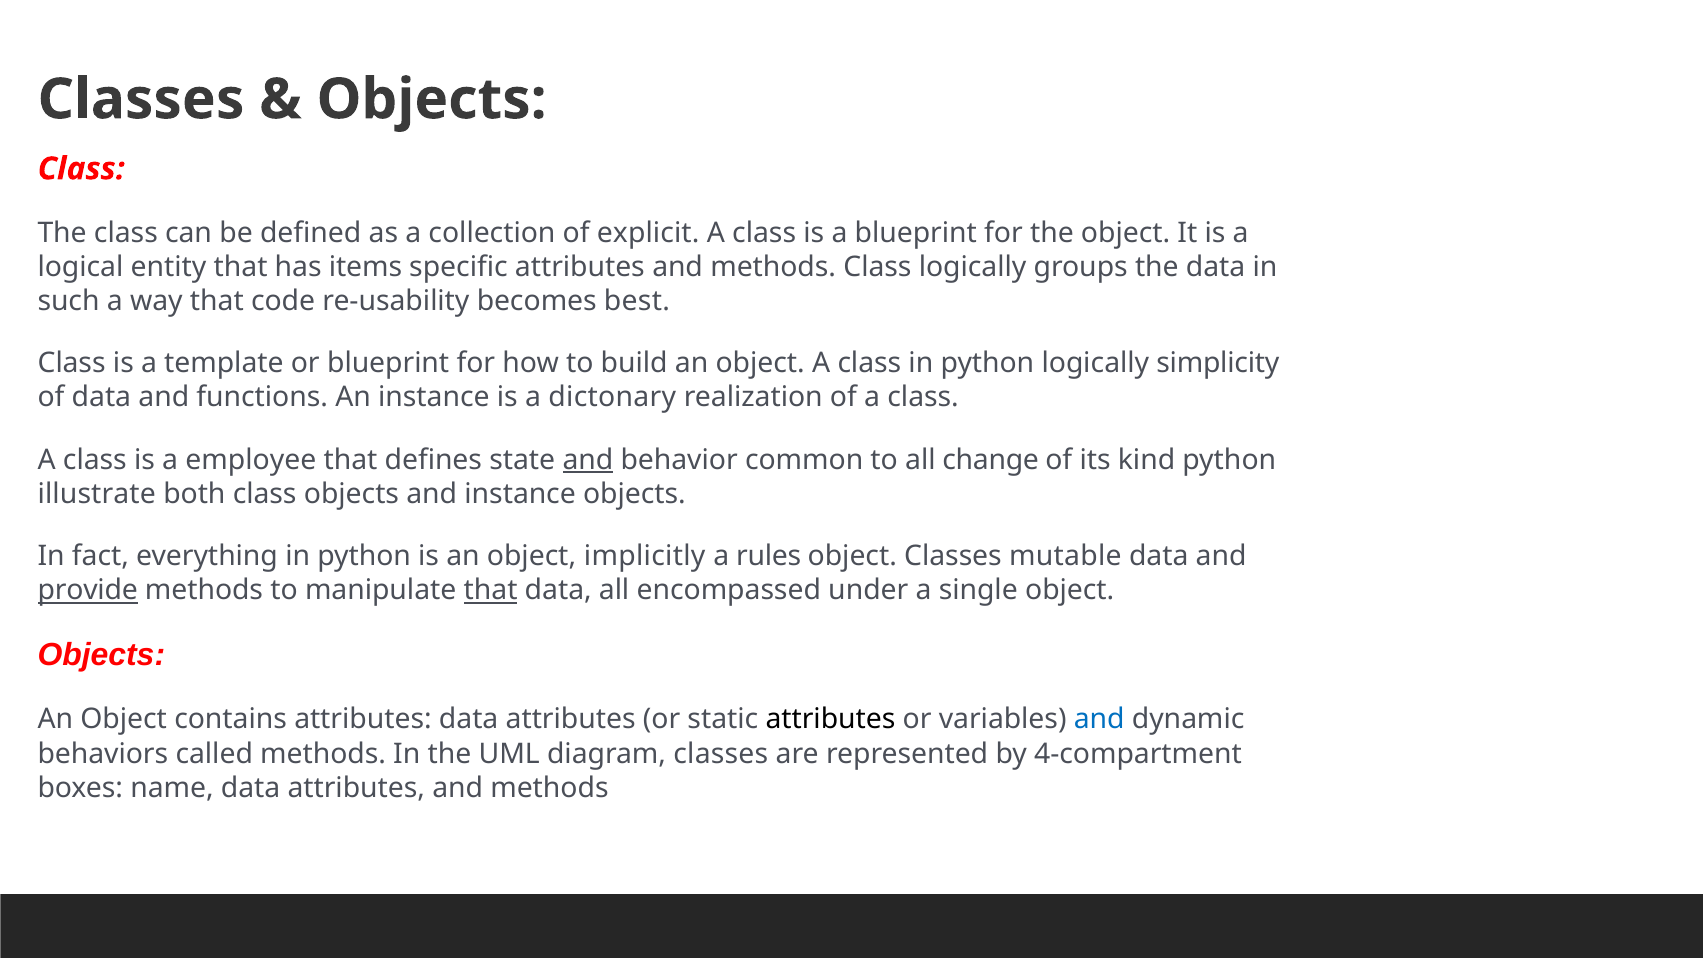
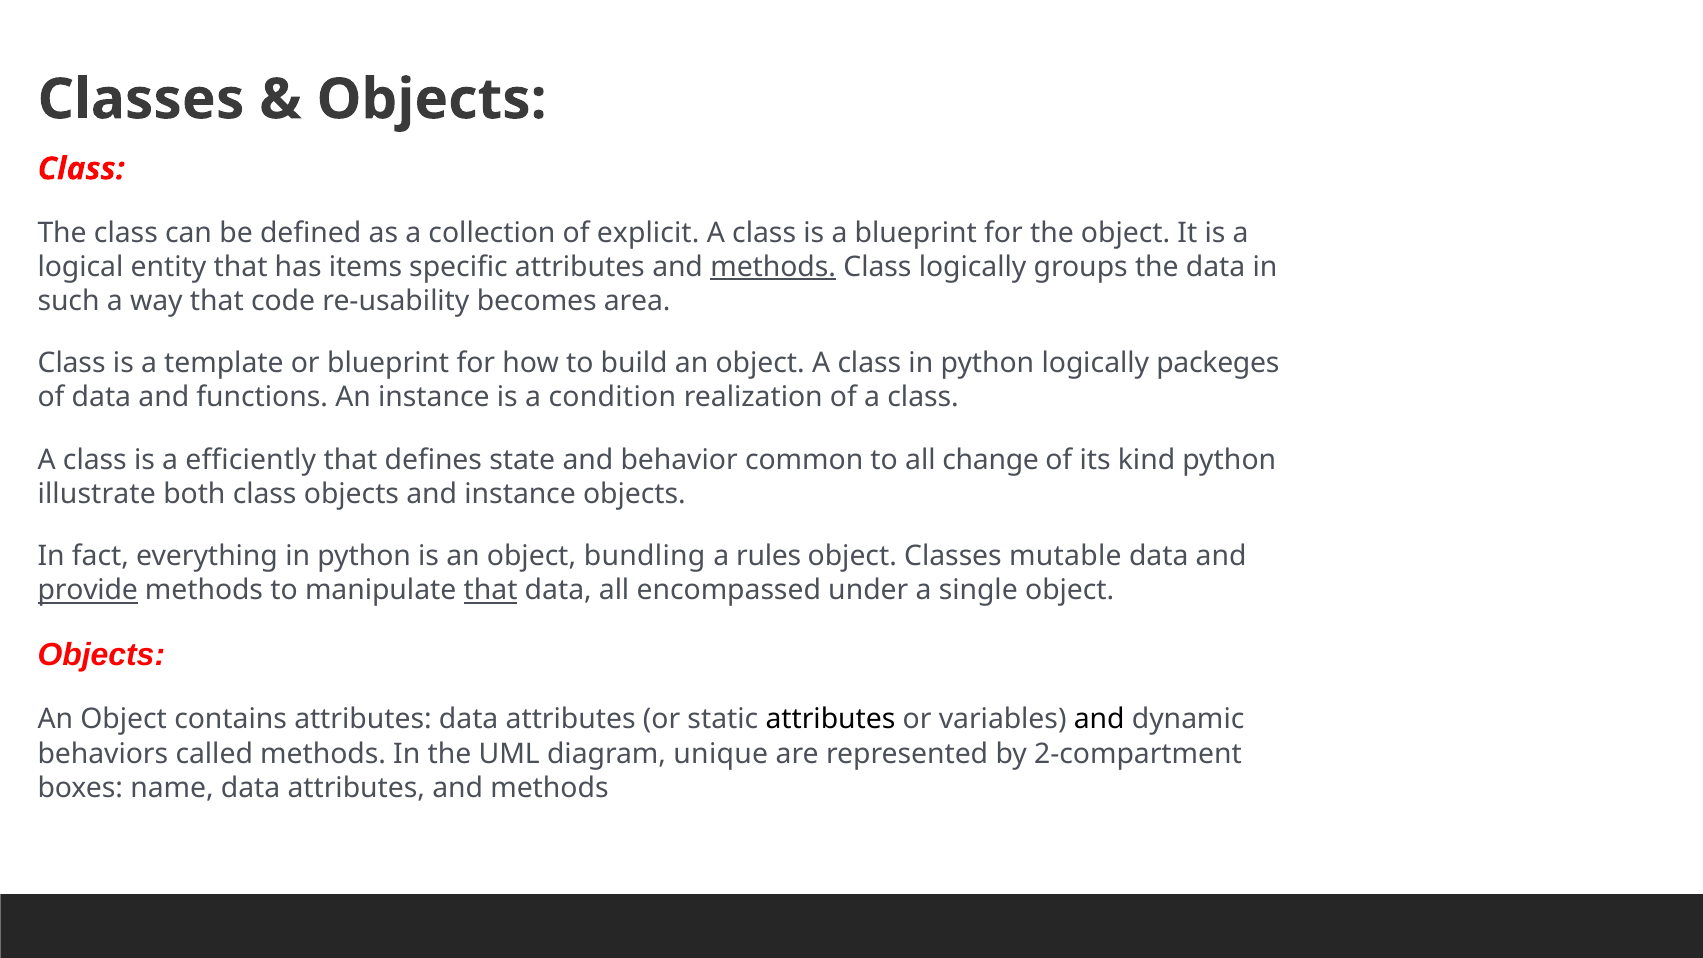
methods underline: none -> present (773, 267)
best: best -> area (637, 301)
simplicity: simplicity -> packeges (1218, 364)
dictonary: dictonary -> condition (612, 398)
employee: employee -> efficiently (251, 460)
and underline: present -> none (588, 460)
implicitly: implicitly -> bundling (645, 556)
and colour: blue -> black (1099, 720)
diagram classes: classes -> unique (721, 754)
4-compartment: 4-compartment -> 2-compartment (1138, 754)
